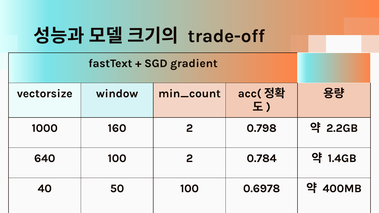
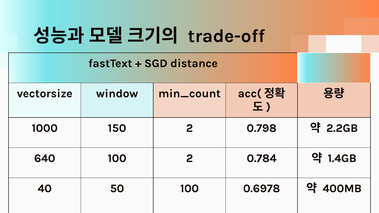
gradient: gradient -> distance (194, 63)
160: 160 -> 150 (117, 128)
